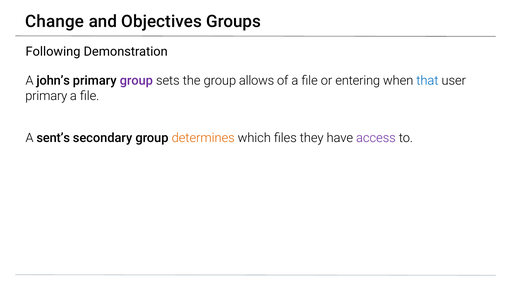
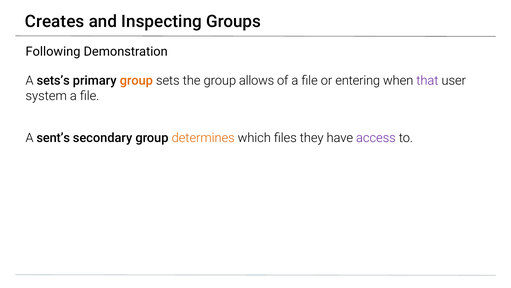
Change: Change -> Creates (55, 22)
Objectives: Objectives -> Inspecting (162, 22)
john’s: john’s -> sets’s (53, 80)
group colour: purple -> orange (136, 80)
that colour: blue -> purple (427, 80)
primary: primary -> system (46, 96)
